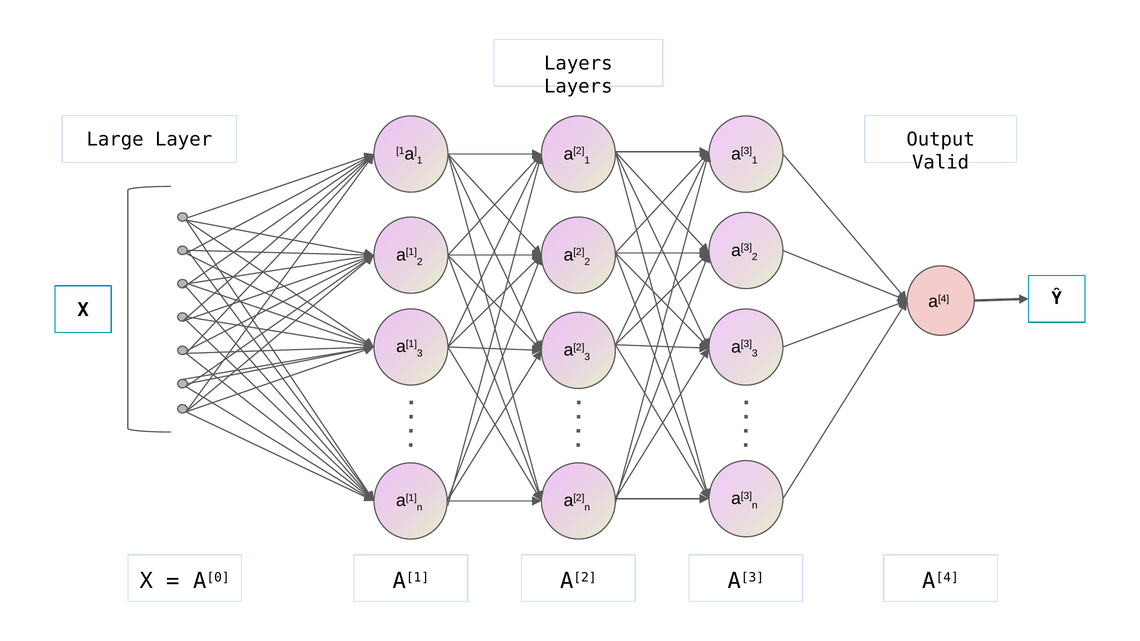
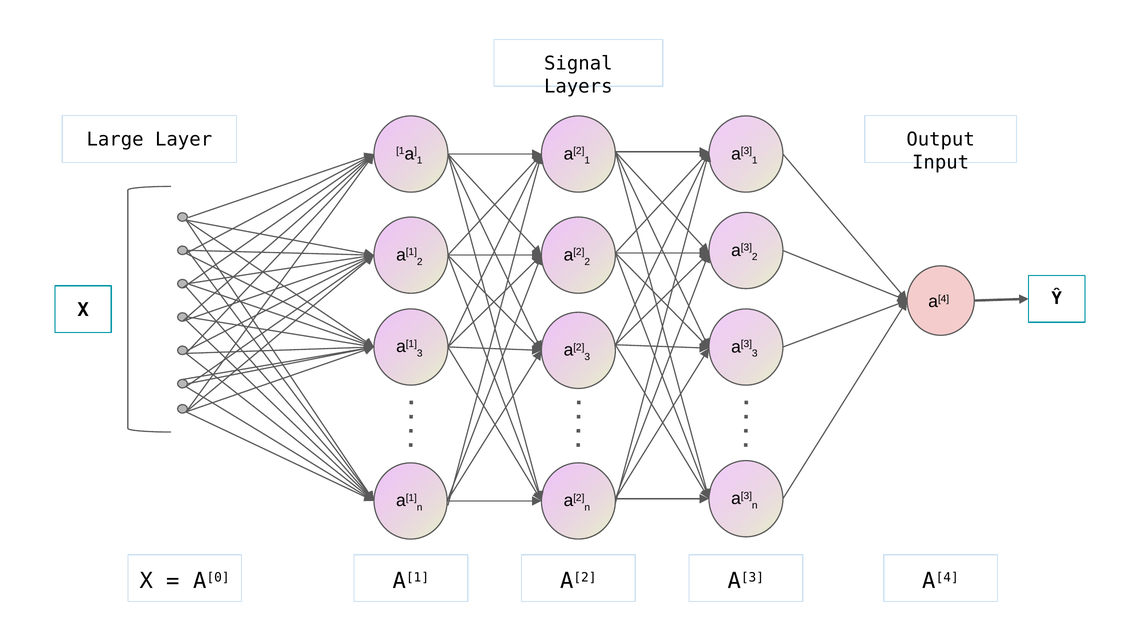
Layers: Layers -> Signal (578, 64)
Valid: Valid -> Input (941, 163)
